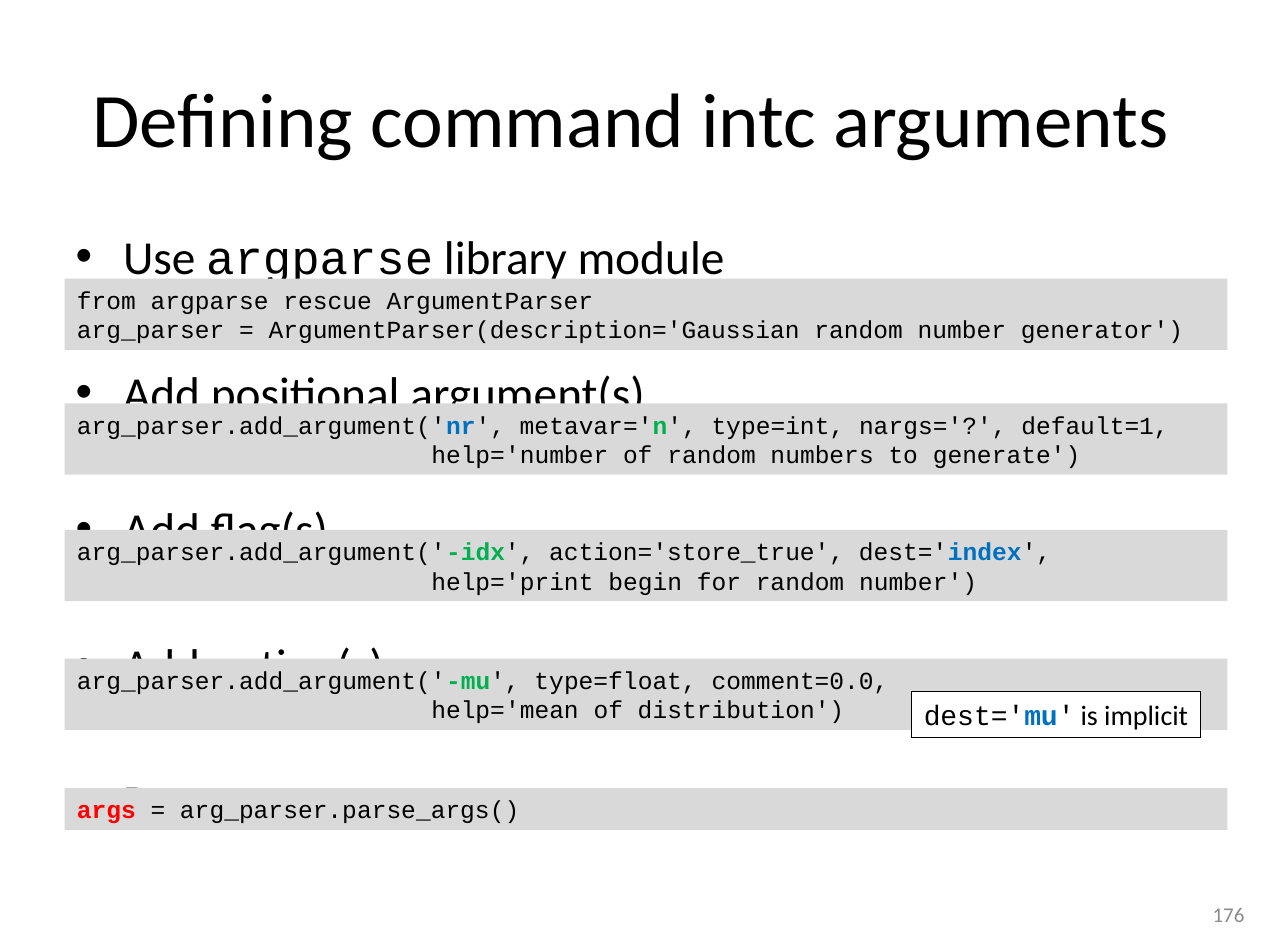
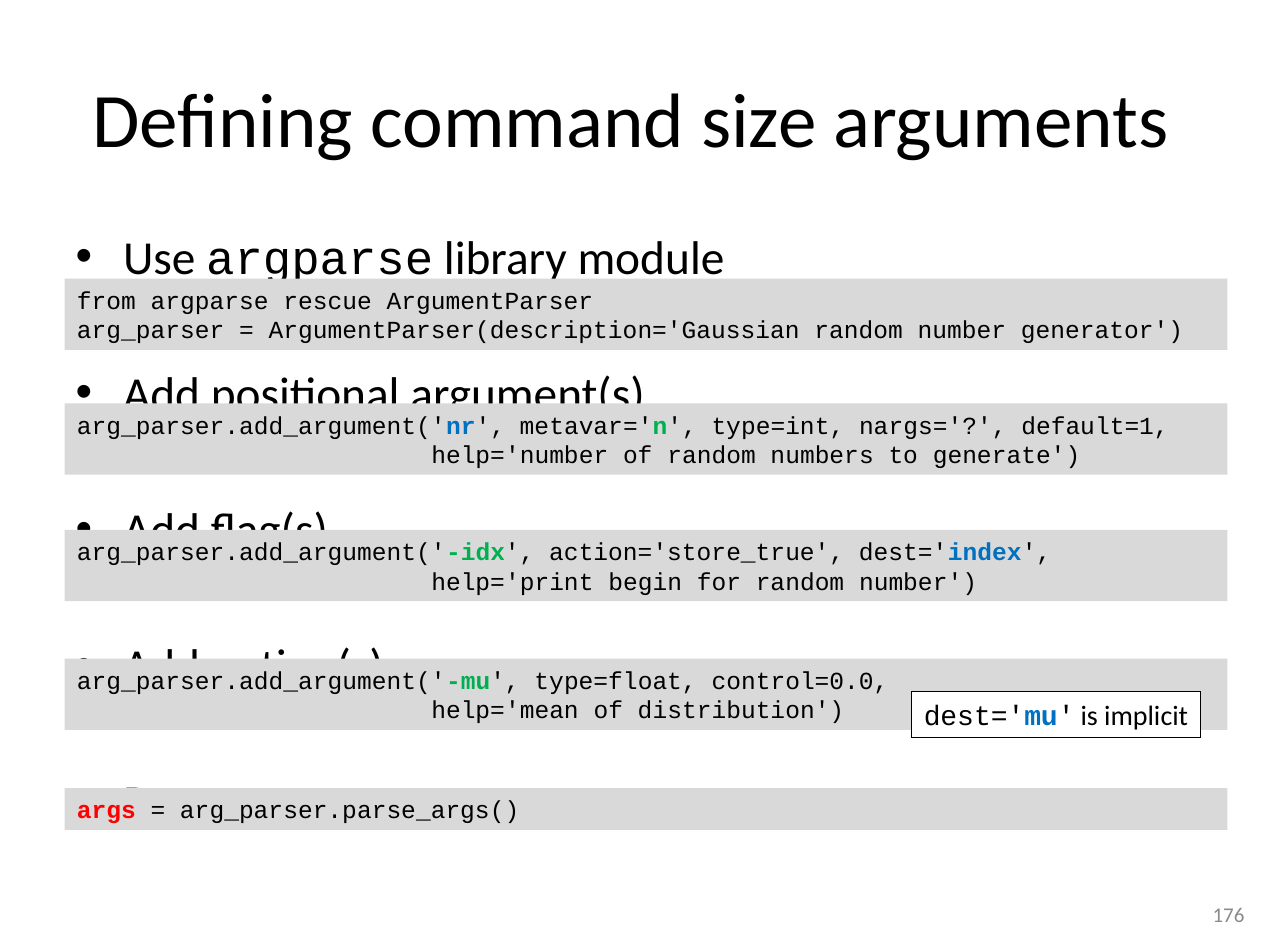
intc: intc -> size (759, 122)
comment=0.0: comment=0.0 -> control=0.0 (800, 682)
